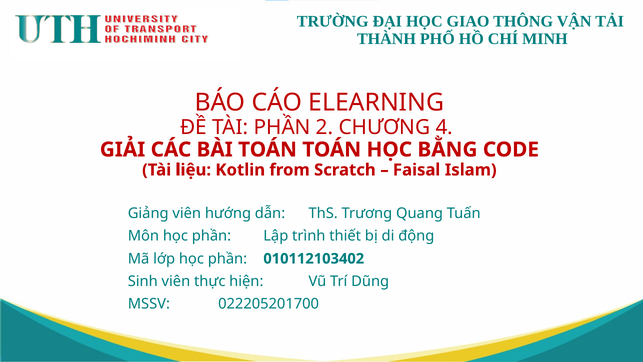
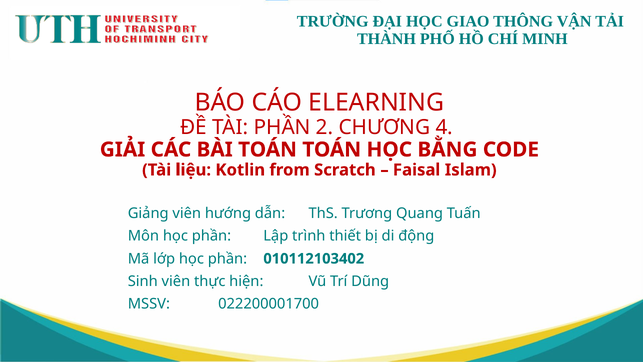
022205201700: 022205201700 -> 022200001700 (269, 304)
